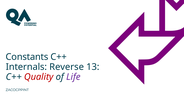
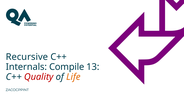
Constants: Constants -> Recursive (27, 57)
Reverse: Reverse -> Compile (67, 67)
Life colour: purple -> orange (73, 76)
